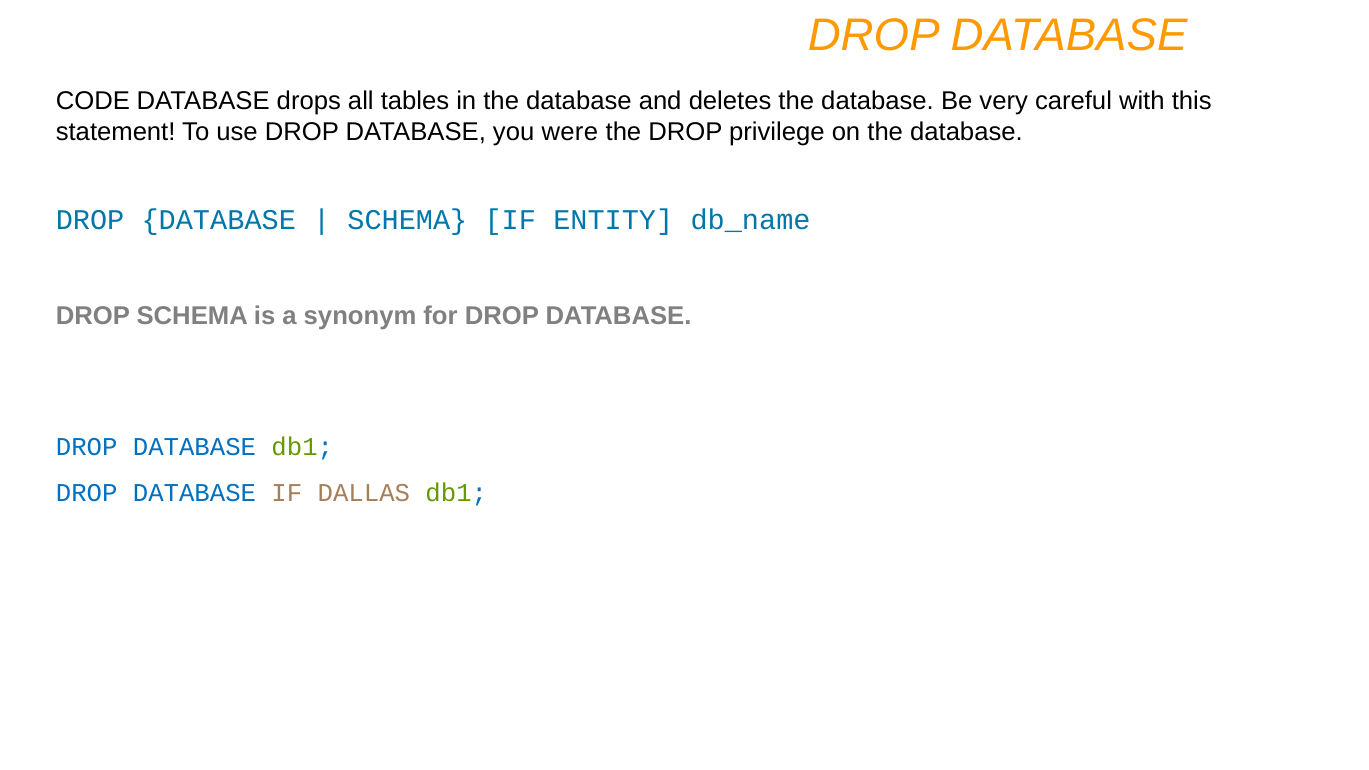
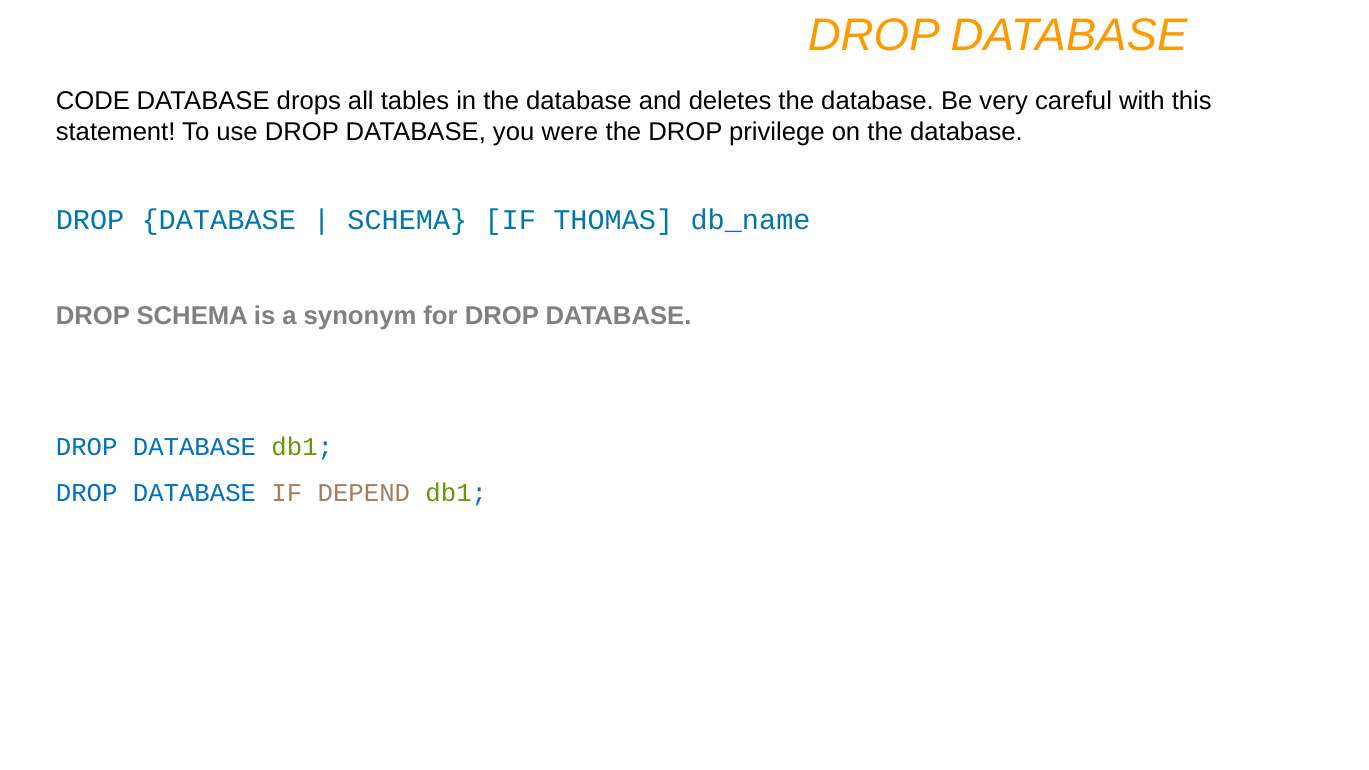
ENTITY: ENTITY -> THOMAS (613, 220)
DALLAS: DALLAS -> DEPEND (364, 493)
